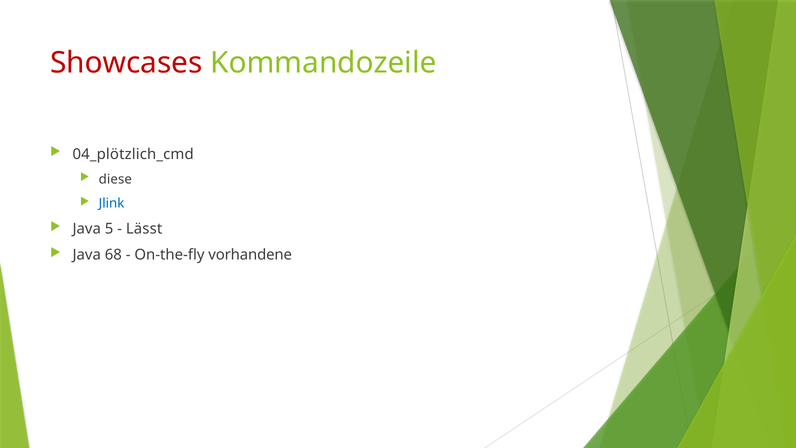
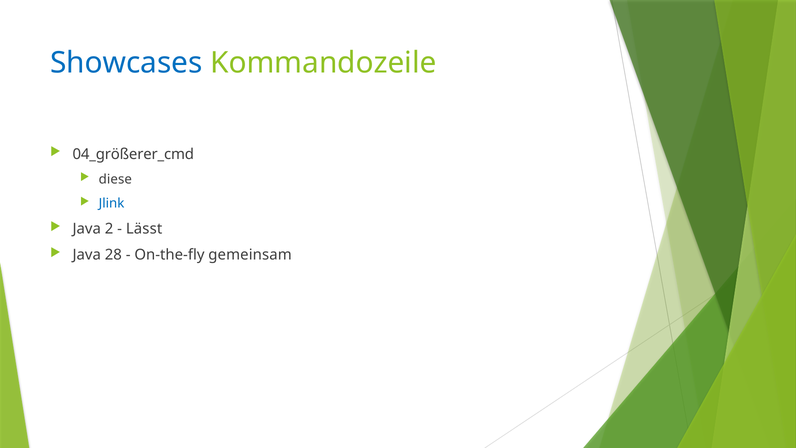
Showcases colour: red -> blue (126, 63)
04_plötzlich_cmd: 04_plötzlich_cmd -> 04_größerer_cmd (133, 154)
5: 5 -> 2 (109, 229)
68: 68 -> 28 (113, 255)
vorhandene: vorhandene -> gemeinsam (250, 255)
